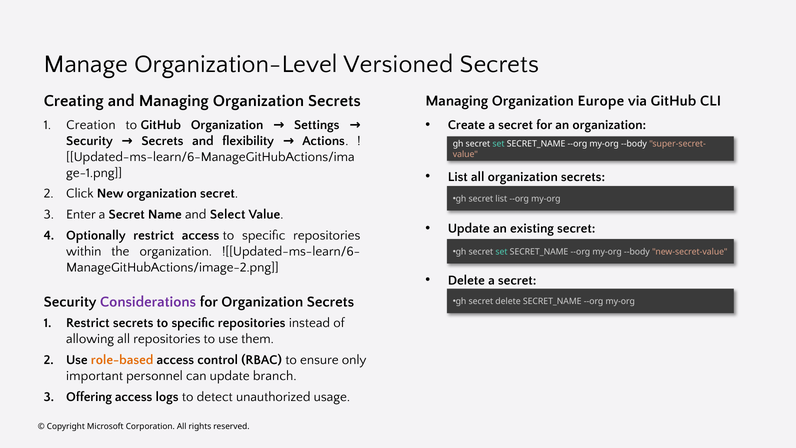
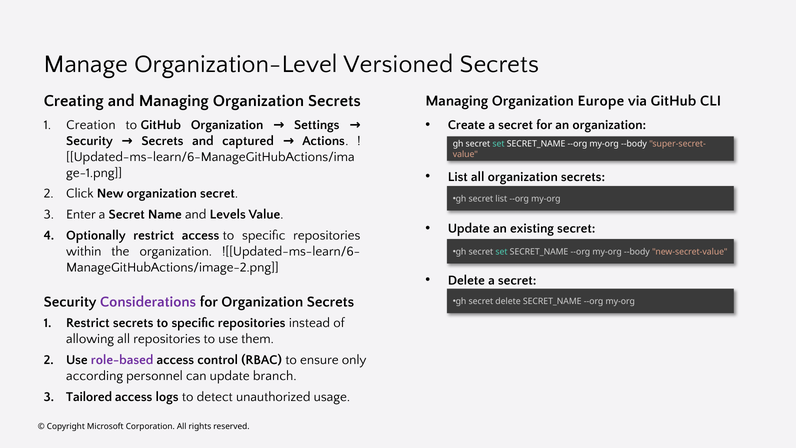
flexibility: flexibility -> captured (248, 141)
Select: Select -> Levels (228, 214)
role-based colour: orange -> purple (122, 360)
important: important -> according (95, 376)
Offering: Offering -> Tailored (89, 396)
